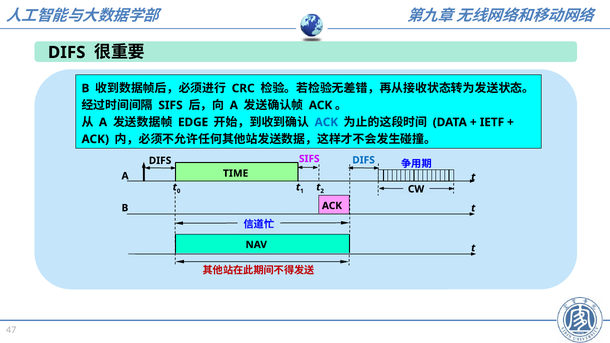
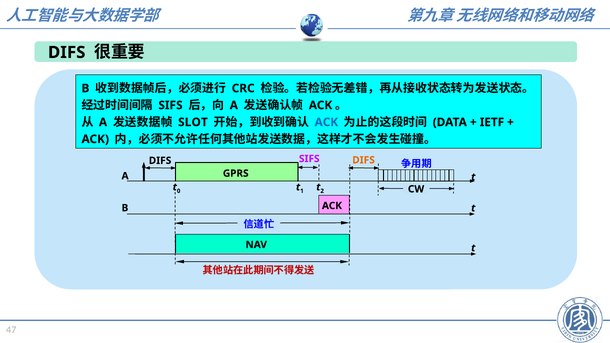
EDGE: EDGE -> SLOT (193, 122)
DIFS colour: blue -> orange (364, 160)
TIME: TIME -> GPRS (236, 173)
